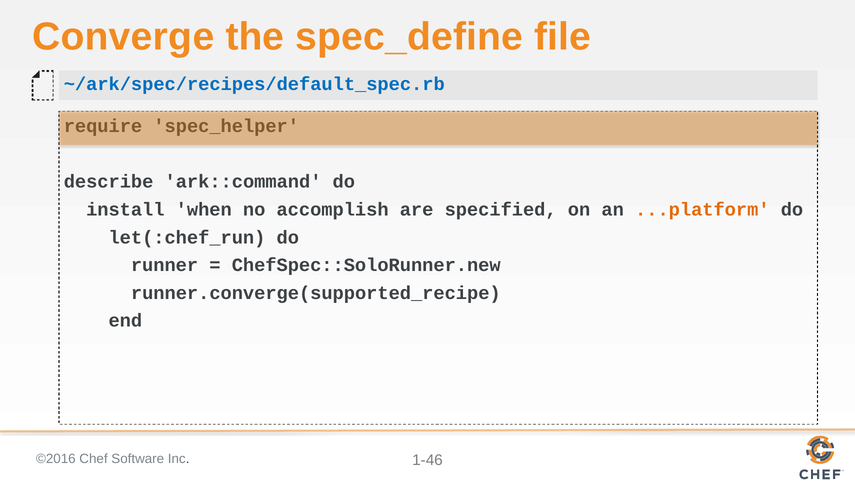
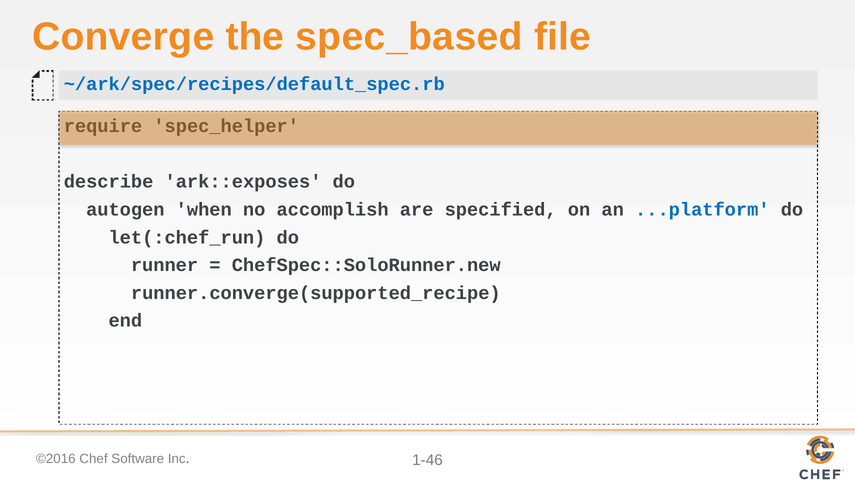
spec_define: spec_define -> spec_based (409, 37)
ark::command: ark::command -> ark::exposes (243, 182)
install: install -> autogen (125, 210)
...platform colour: orange -> blue (702, 210)
